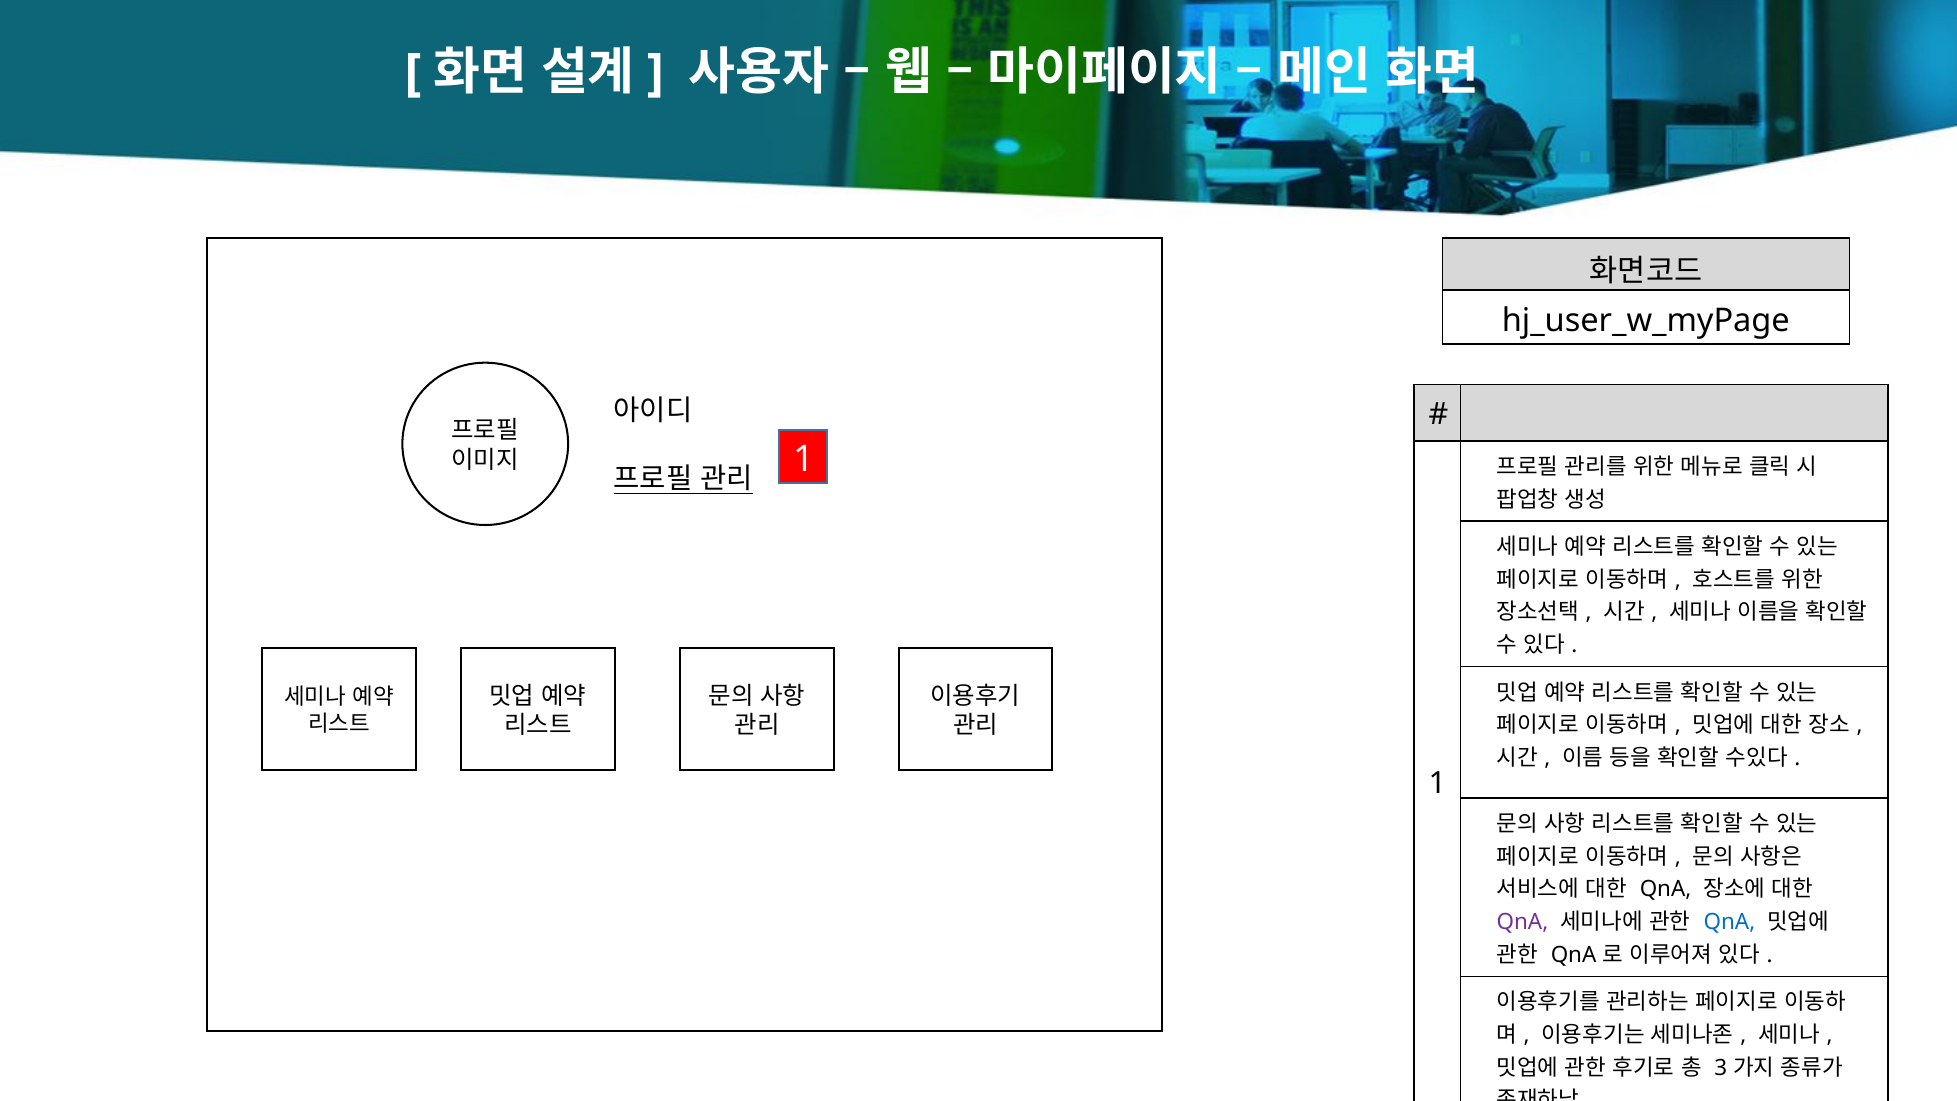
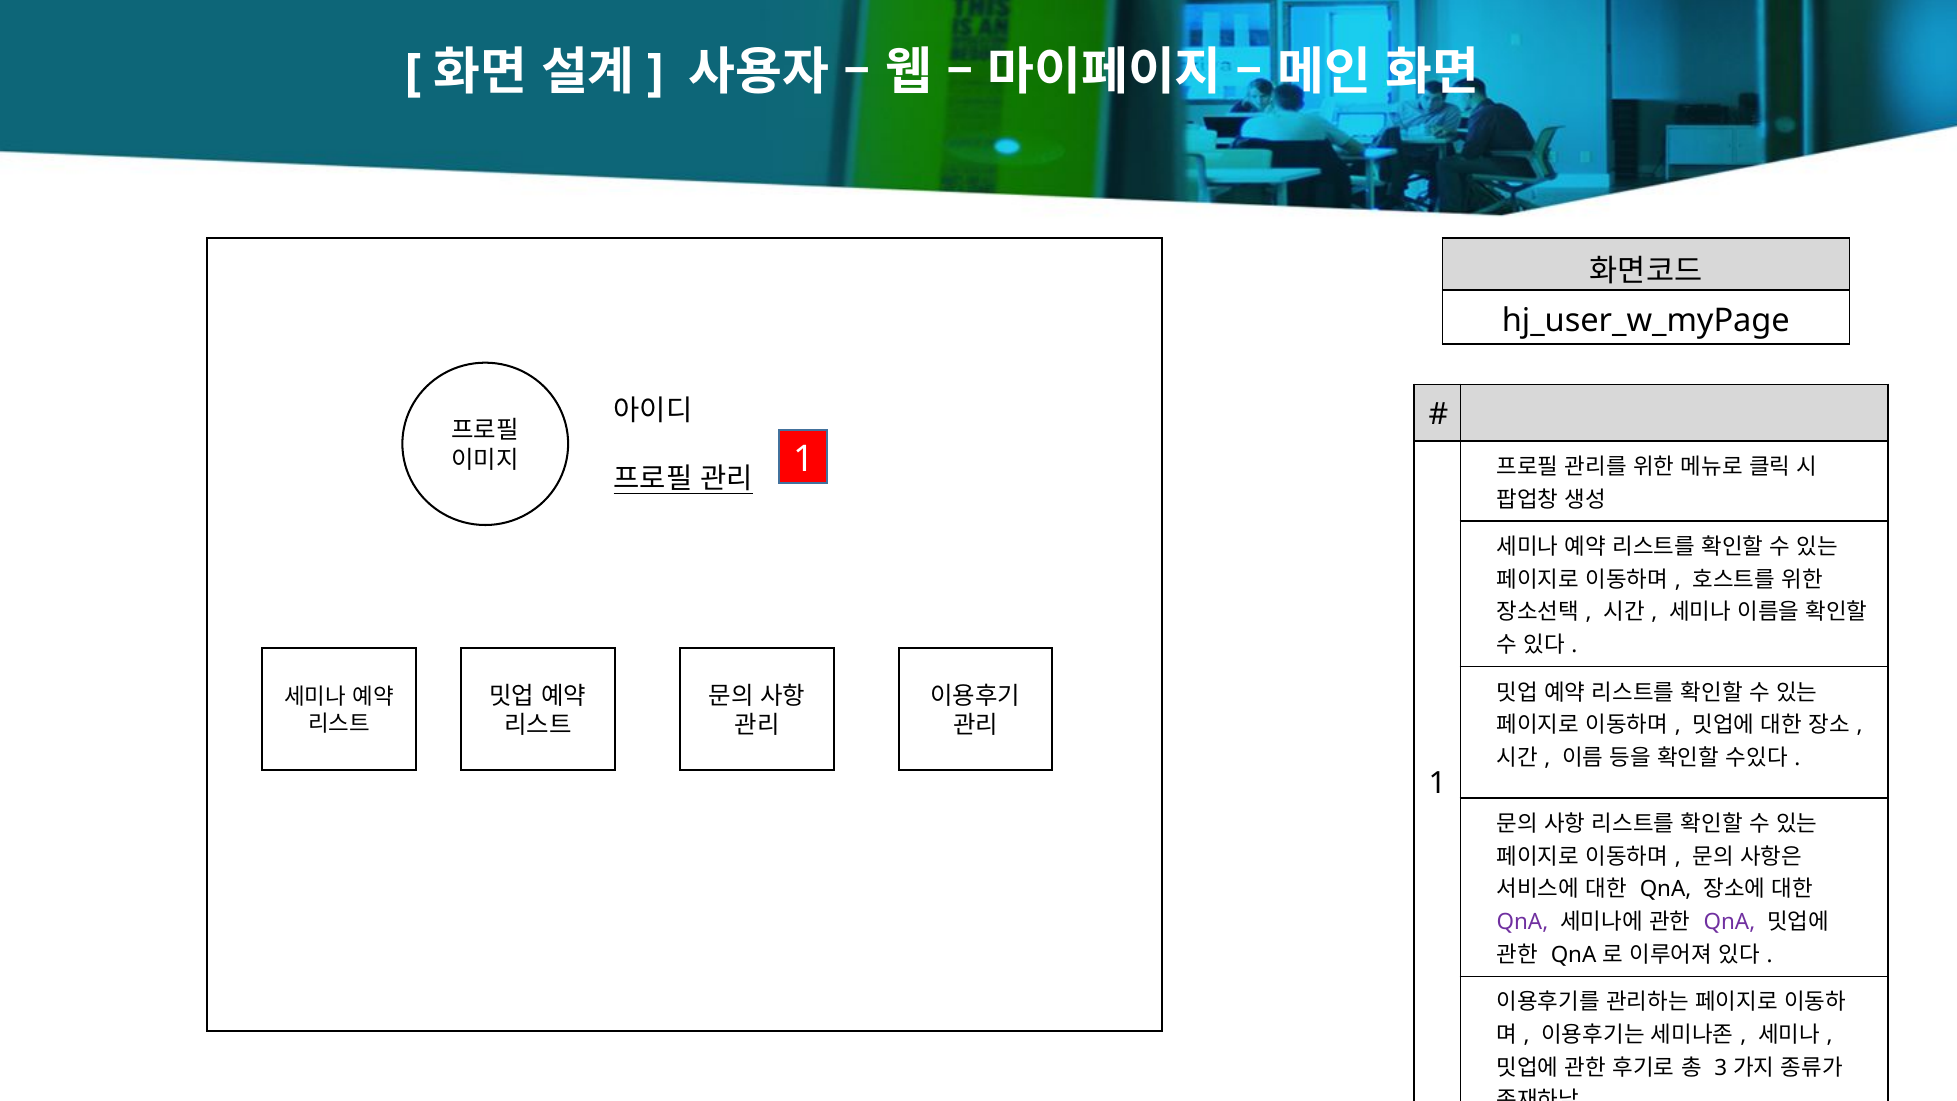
QnA colour: blue -> purple (1729, 922)
